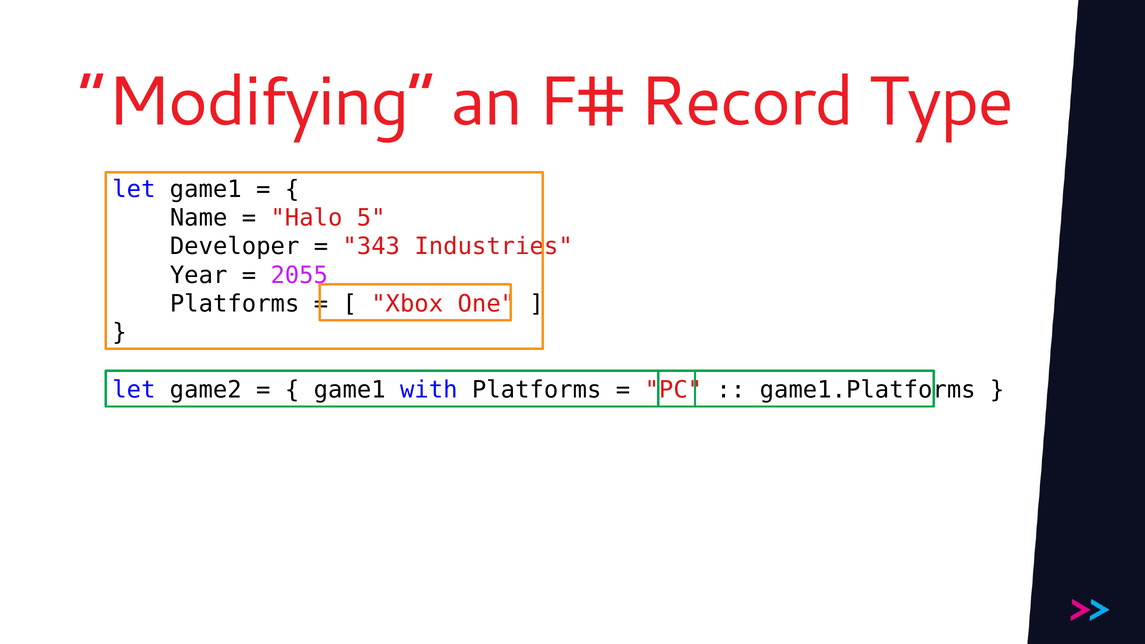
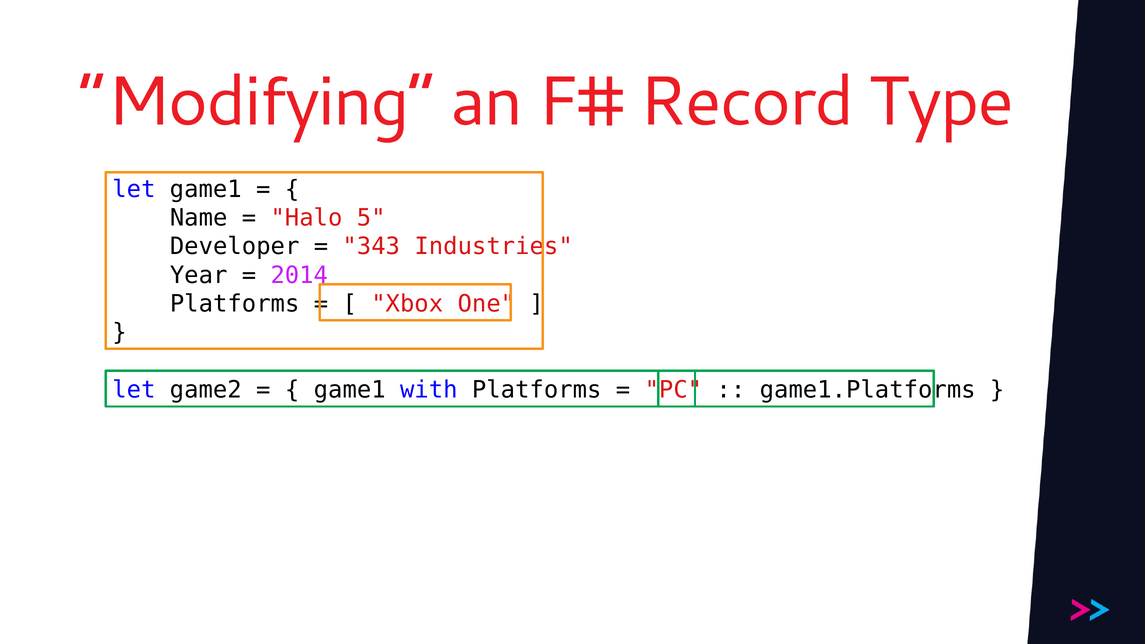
2055: 2055 -> 2014 (299, 275)
